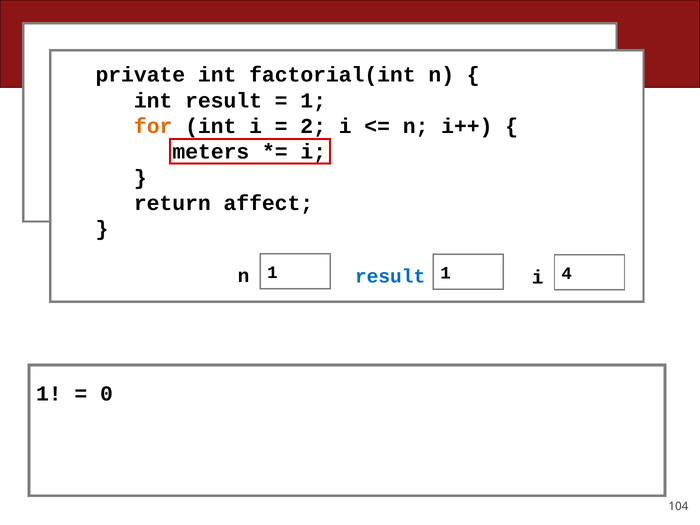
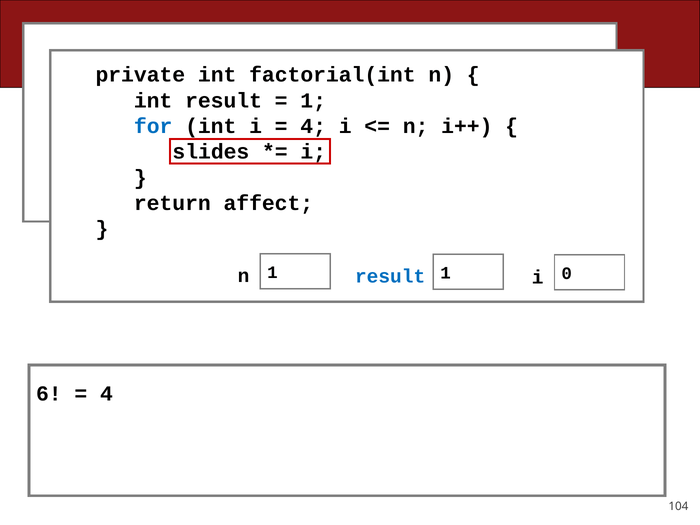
for colour: orange -> blue (153, 126)
2: 2 -> 4 (313, 126)
meters: meters -> slides (211, 152)
n 4: 4 -> 0 (567, 274)
1: 1 -> 6 (49, 393)
0: 0 -> 4 (106, 393)
